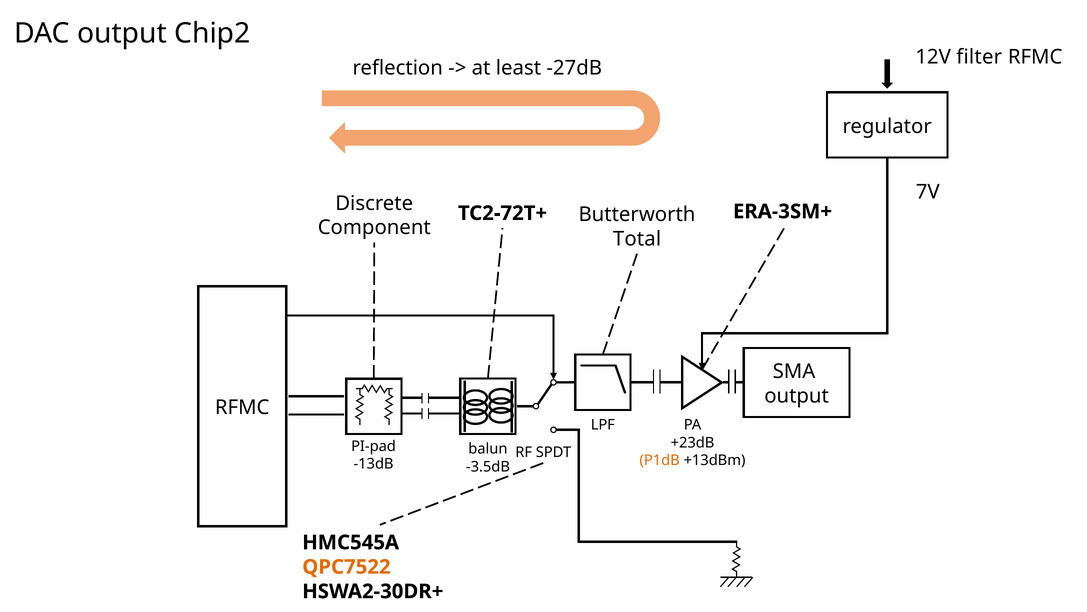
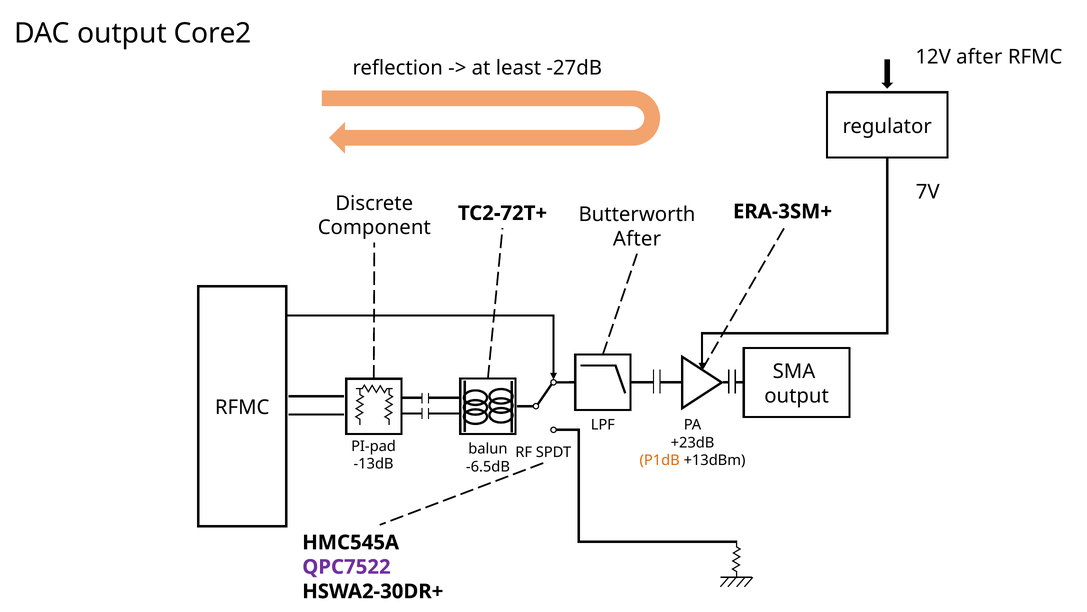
Chip2: Chip2 -> Core2 (213, 33)
12V filter: filter -> after (979, 57)
Total: Total -> After (637, 239)
-3.5dB: -3.5dB -> -6.5dB (488, 466)
QPC7522 colour: orange -> purple (346, 566)
